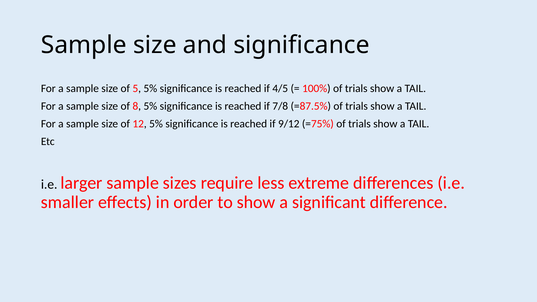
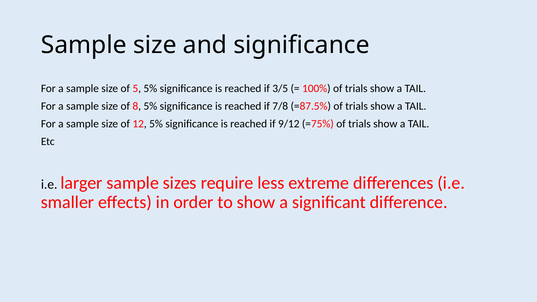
4/5: 4/5 -> 3/5 (280, 88)
